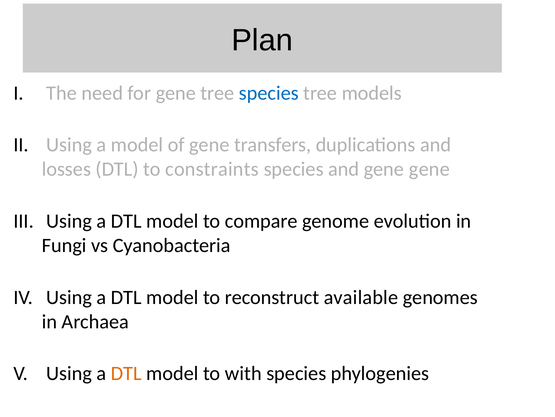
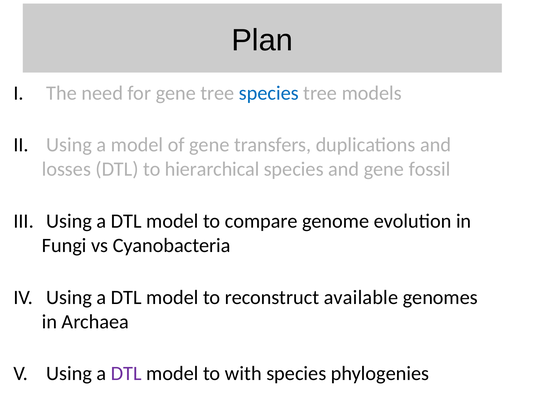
constraints: constraints -> hierarchical (212, 169)
gene gene: gene -> fossil (430, 169)
DTL colour: orange -> purple (126, 373)
